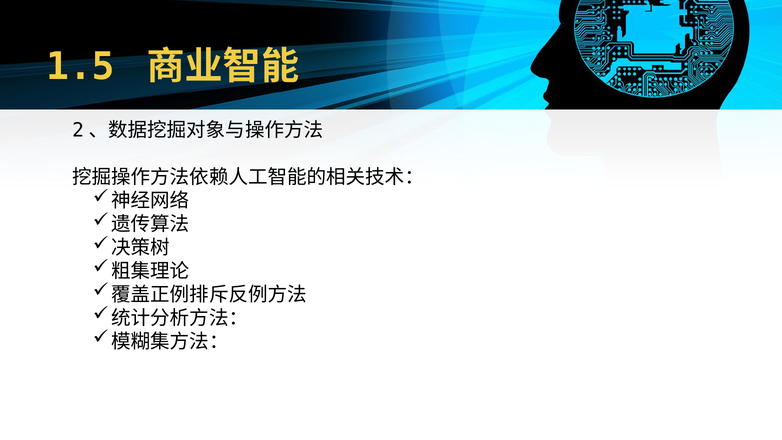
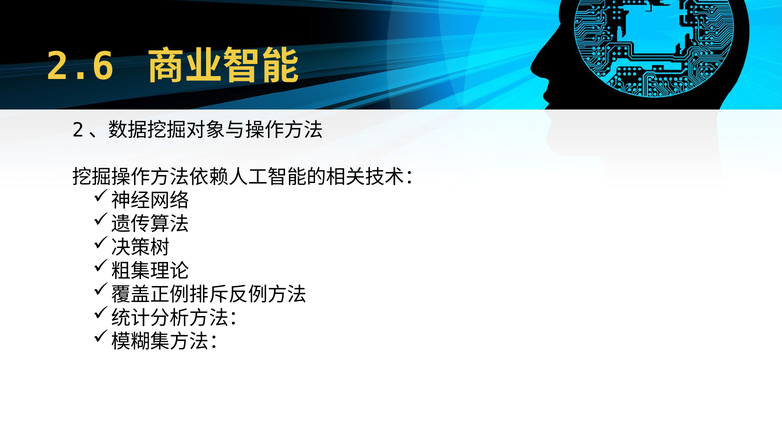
1.5: 1.5 -> 2.6 (81, 66)
